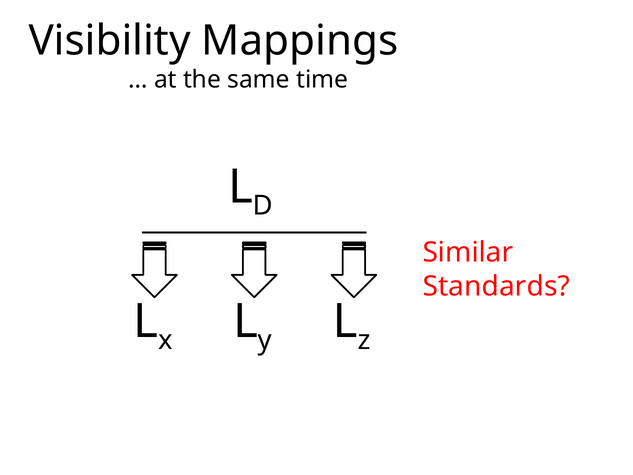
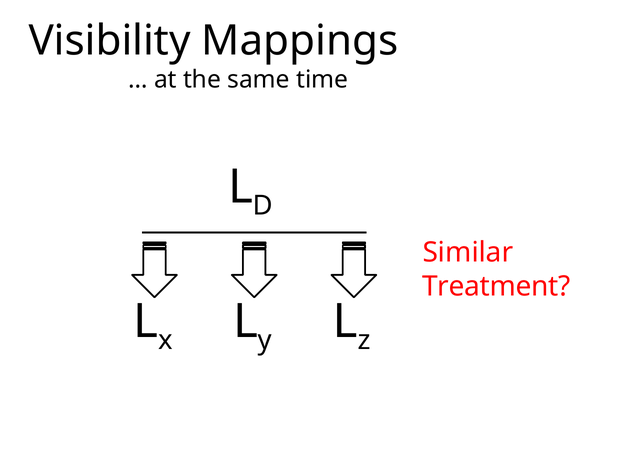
Standards: Standards -> Treatment (496, 286)
